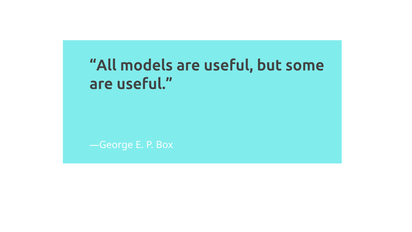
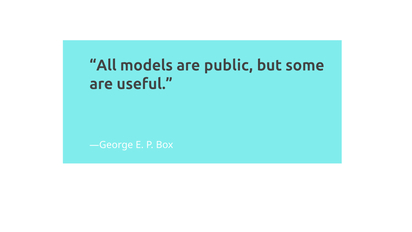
models are useful: useful -> public (228, 65)
